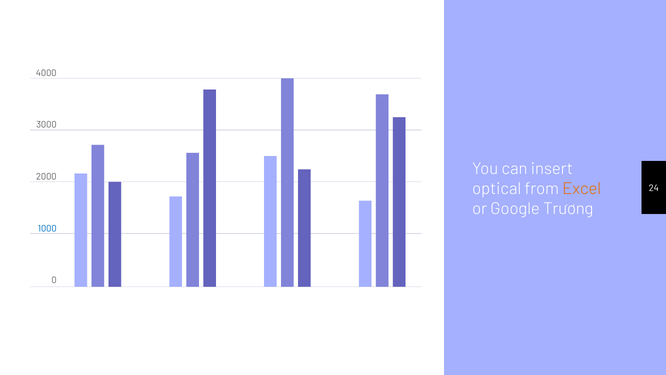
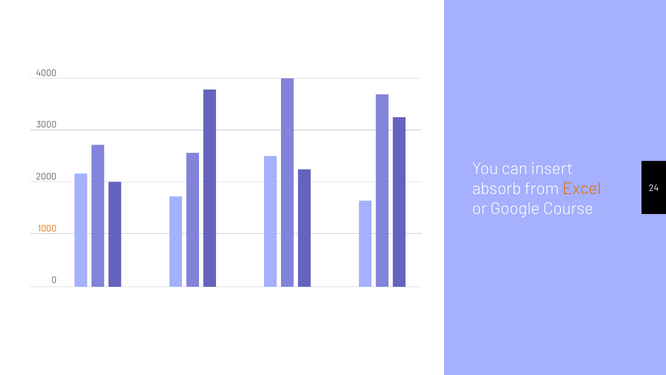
optical: optical -> absorb (497, 188)
Trương: Trương -> Course (568, 208)
1000 colour: blue -> orange (47, 228)
